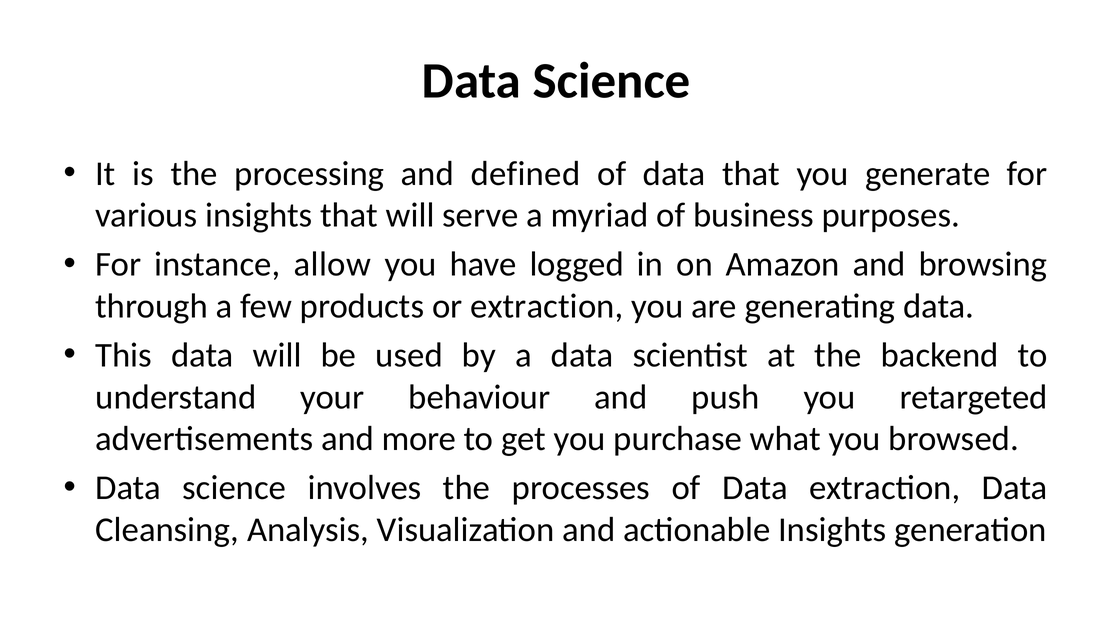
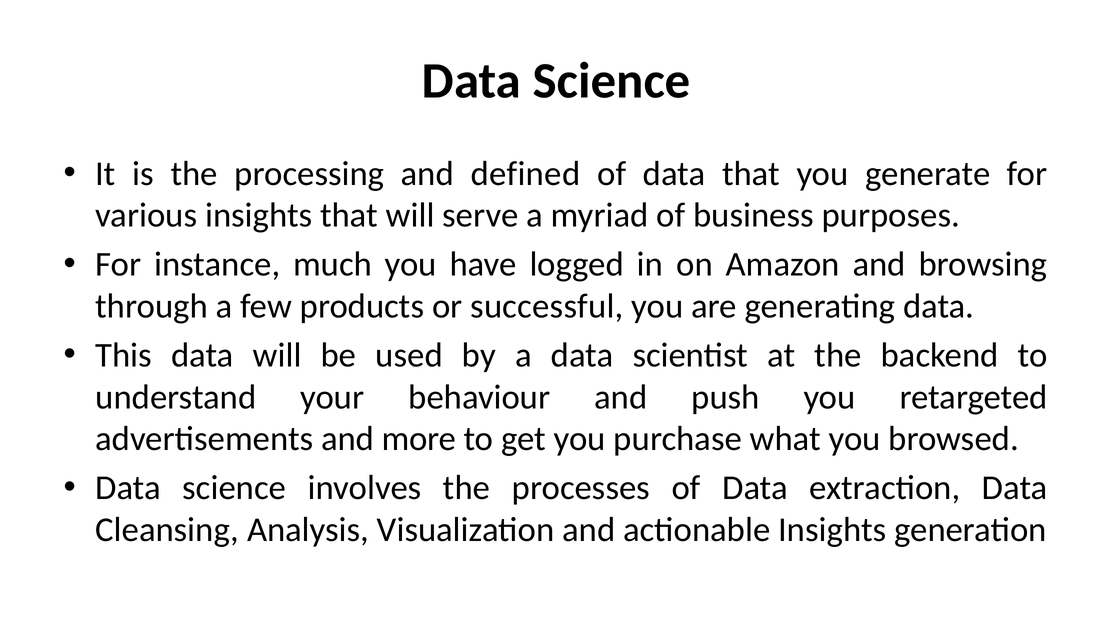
allow: allow -> much (333, 264)
or extraction: extraction -> successful (547, 306)
